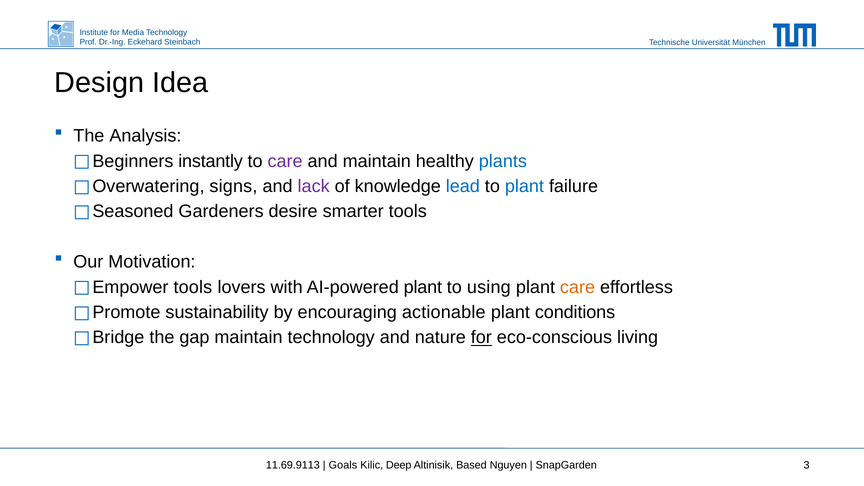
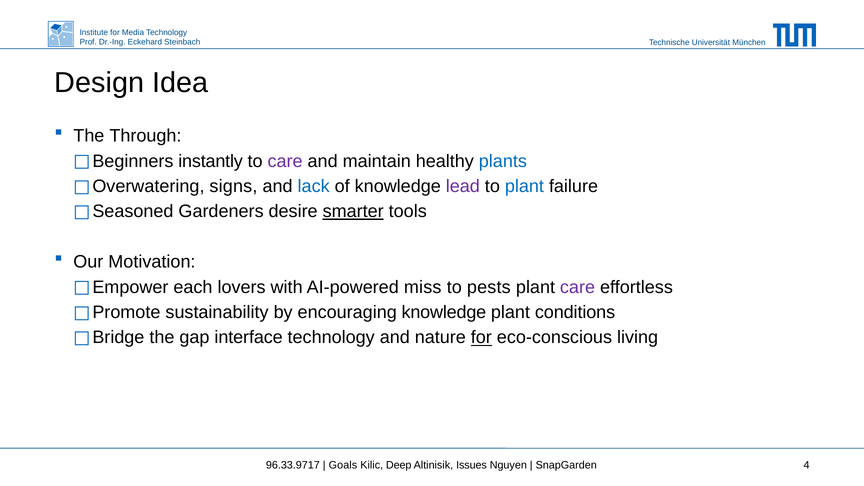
Analysis: Analysis -> Through (145, 136)
lack colour: purple -> blue (314, 186)
lead colour: blue -> purple (463, 186)
smarter underline: none -> present (353, 212)
tools: tools -> each (193, 287)
AI-powered plant: plant -> miss (423, 287)
using: using -> pests (489, 287)
care colour: orange -> purple (577, 287)
encouraging actionable: actionable -> knowledge (444, 312)
gap maintain: maintain -> interface (249, 338)
11.69.9113: 11.69.9113 -> 96.33.9717 (293, 465)
Based: Based -> Issues (471, 465)
3: 3 -> 4 (807, 465)
